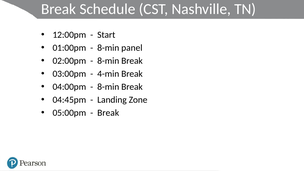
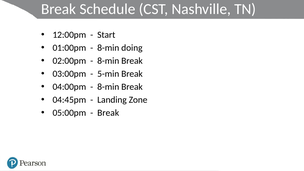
panel: panel -> doing (132, 48)
4-min: 4-min -> 5-min (108, 74)
